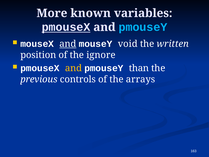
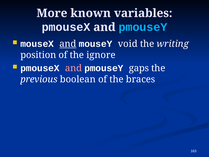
pmouseX underline: present -> none (66, 27)
written: written -> writing (173, 44)
and colour: yellow -> pink (73, 68)
than: than -> gaps (139, 68)
controls: controls -> boolean (78, 79)
arrays: arrays -> braces (141, 79)
